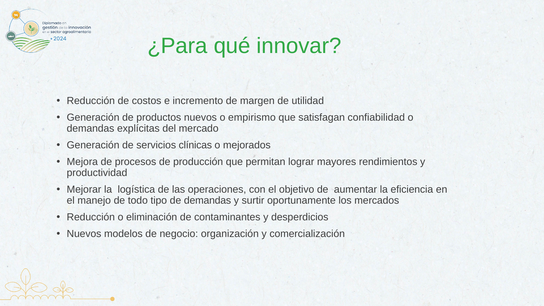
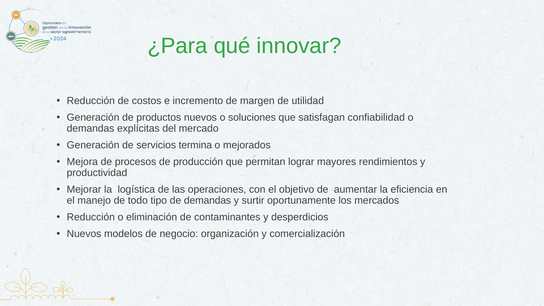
empirismo: empirismo -> soluciones (252, 117)
clínicas: clínicas -> termina (195, 145)
